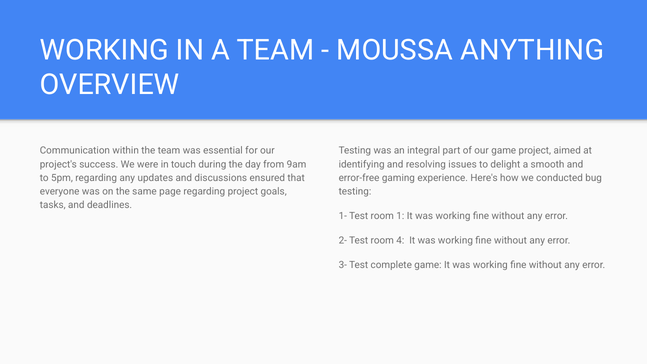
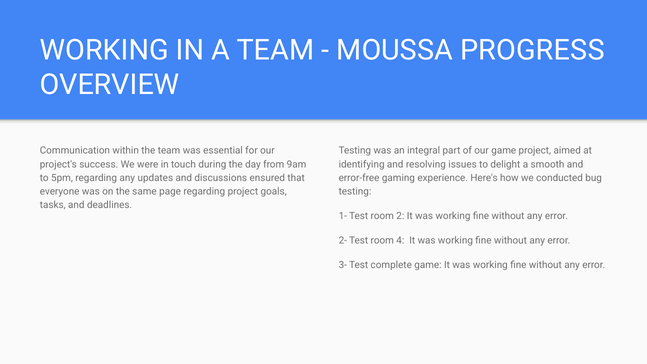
ANYTHING: ANYTHING -> PROGRESS (532, 50)
1: 1 -> 2 (400, 216)
